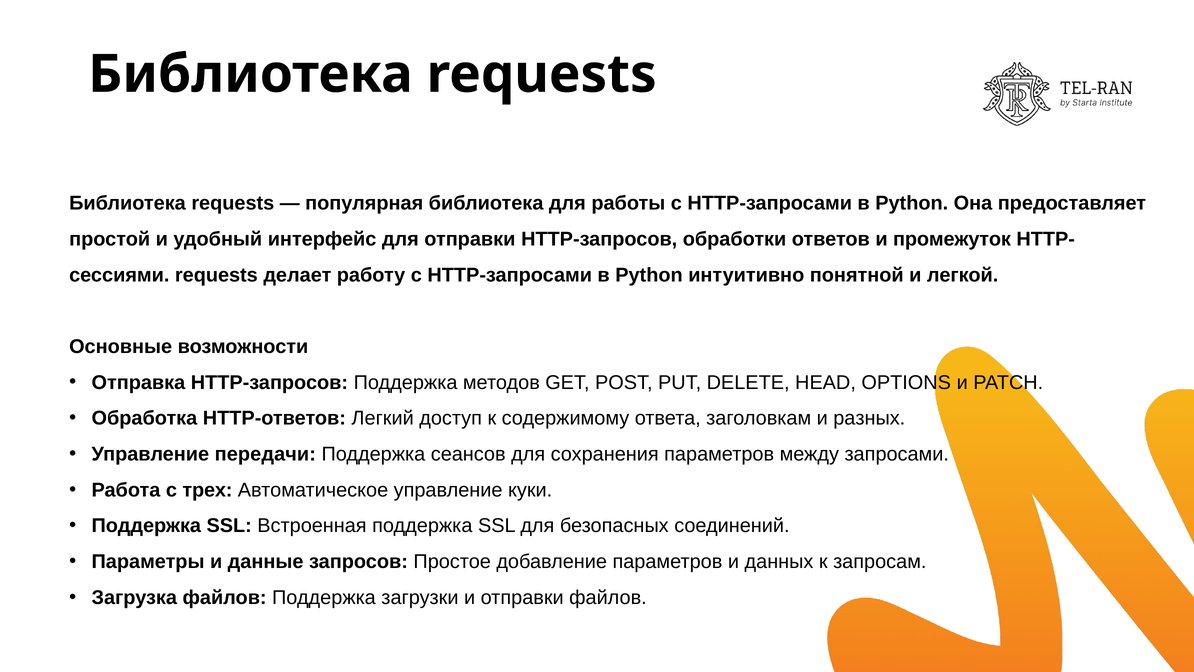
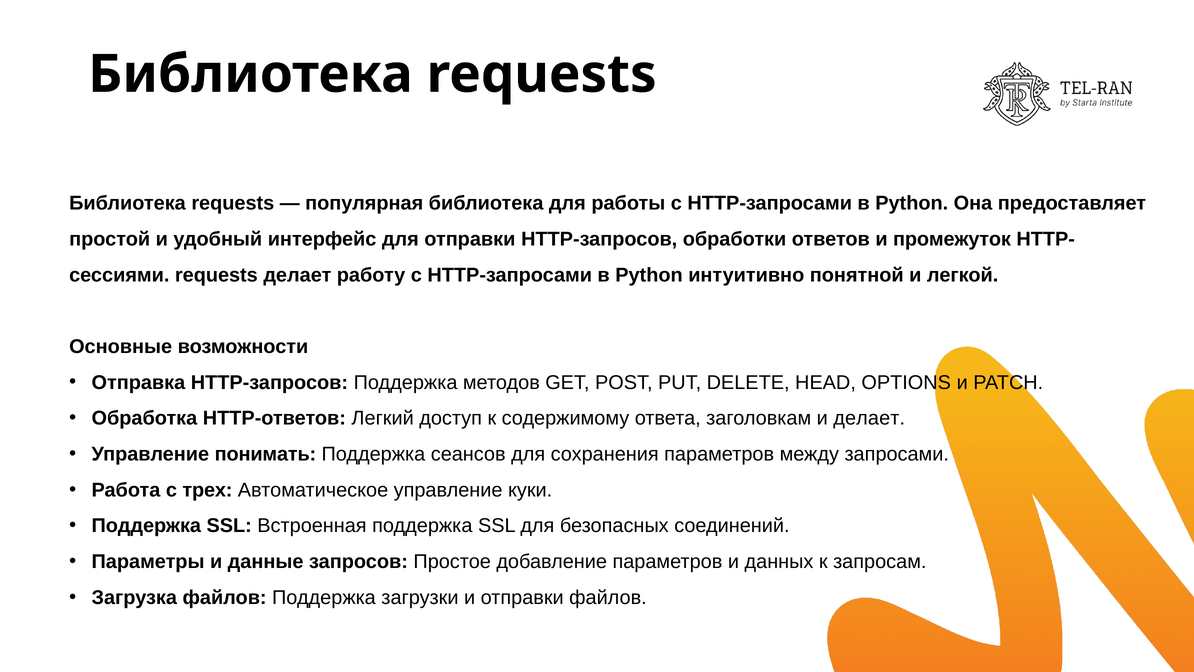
и разных: разных -> делает (869, 418)
передачи: передачи -> понимать (265, 454)
